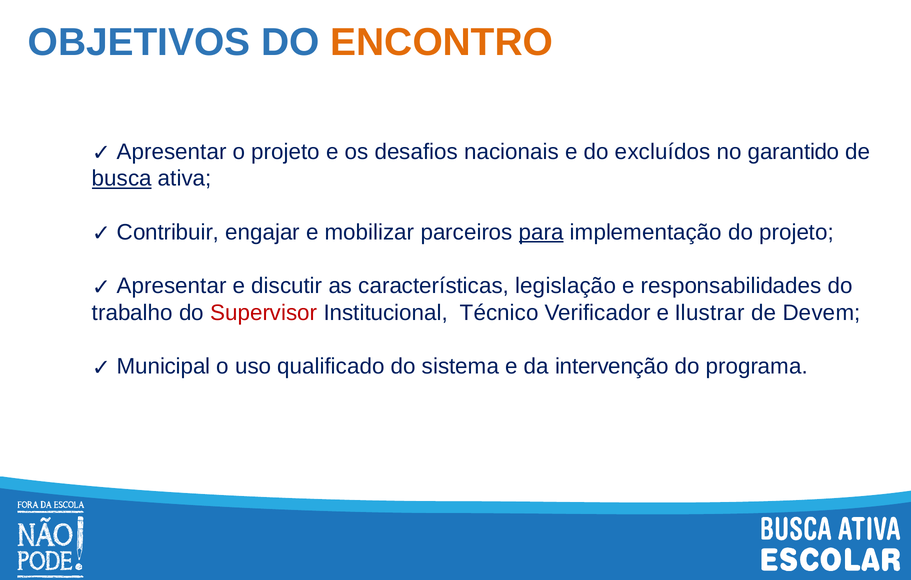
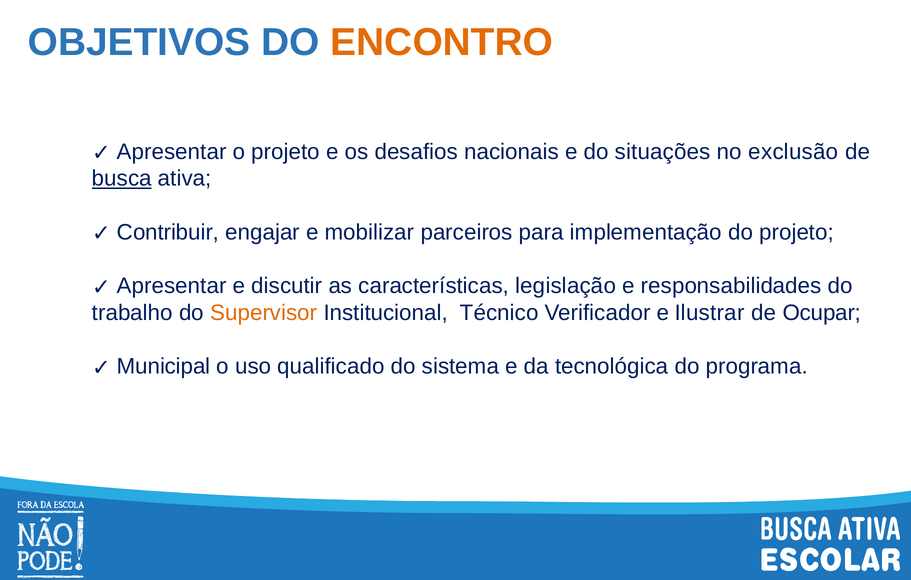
excluídos: excluídos -> situações (663, 152)
garantido: garantido -> exclusão (793, 152)
para underline: present -> none (541, 232)
Supervisor colour: red -> orange (264, 313)
Devem: Devem -> Ocupar (822, 313)
intervenção: intervenção -> tecnológica (612, 367)
